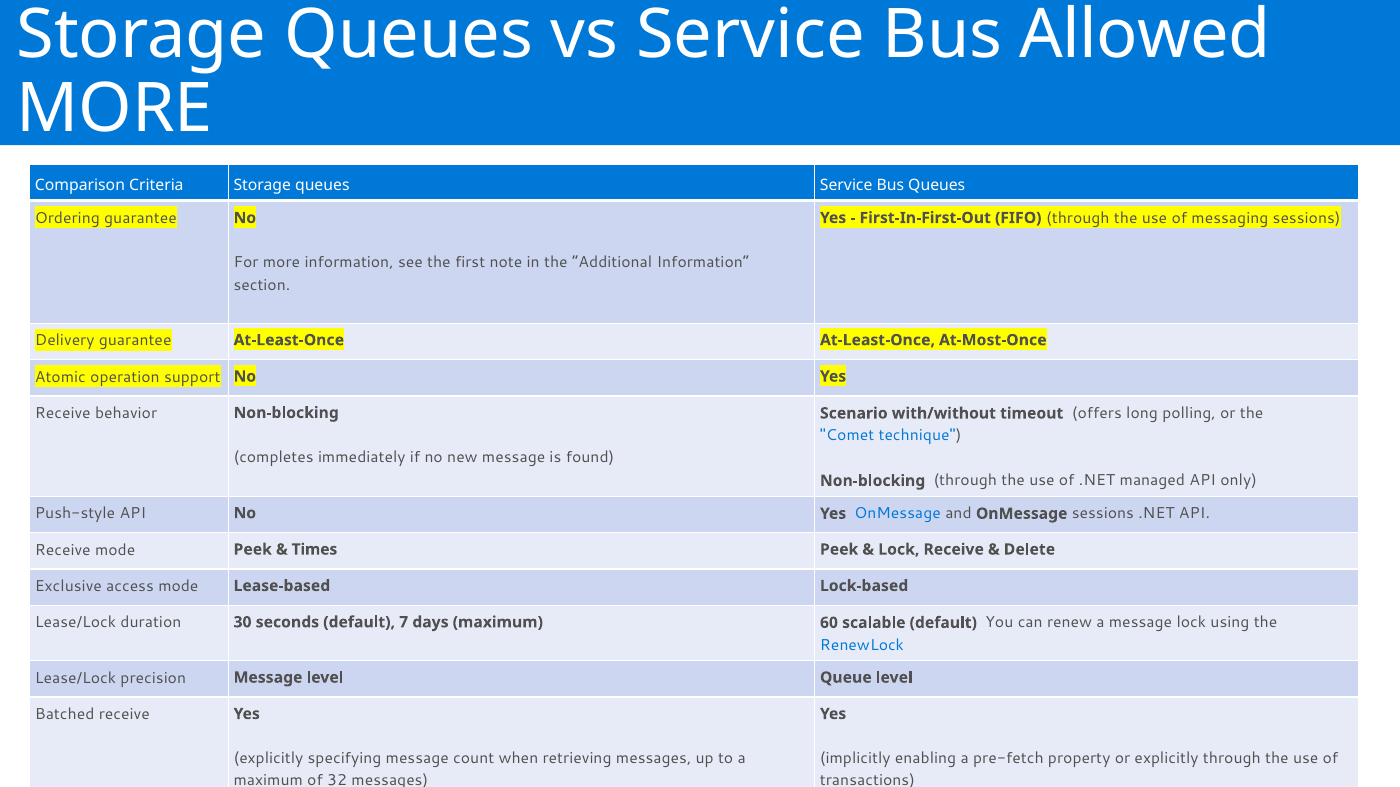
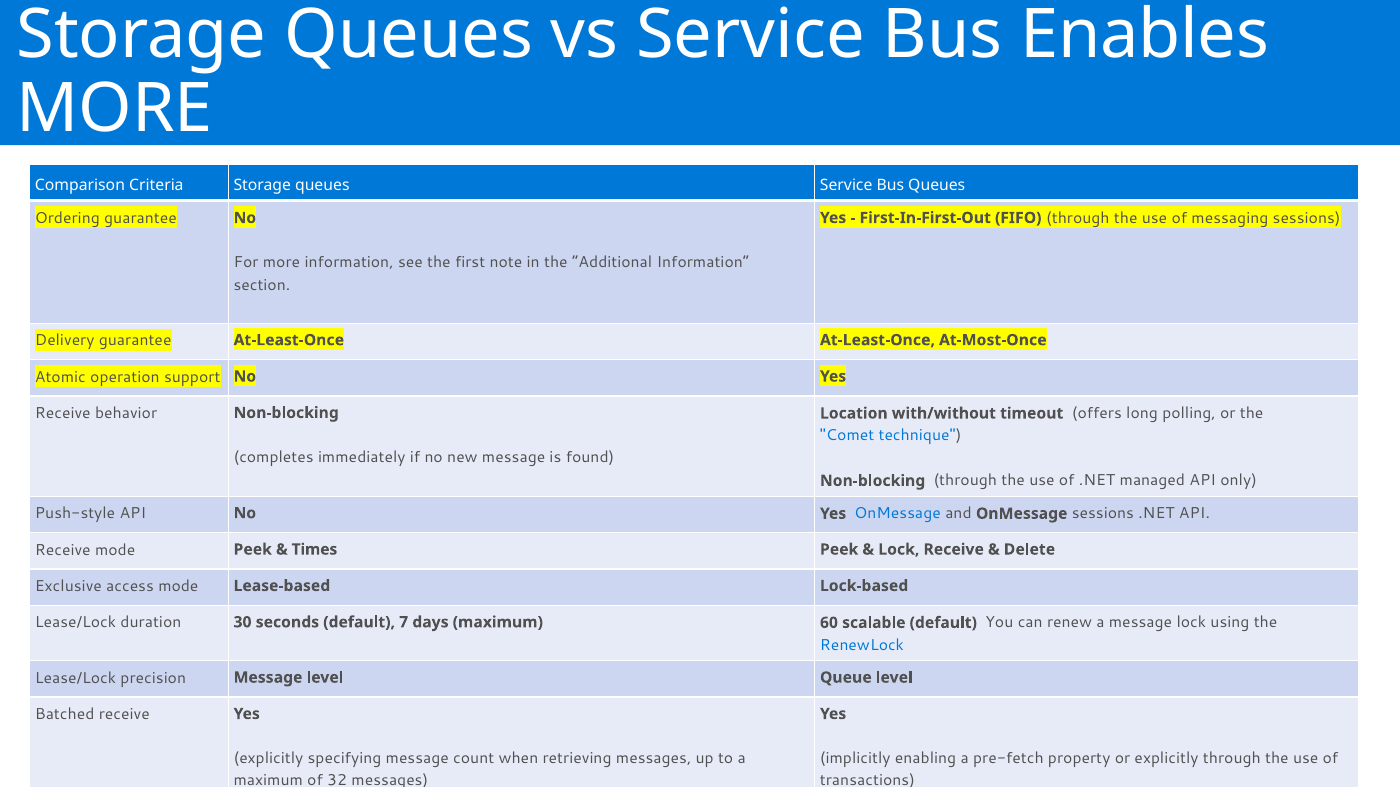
Allowed: Allowed -> Enables (1145, 35)
Scenario: Scenario -> Location (854, 414)
